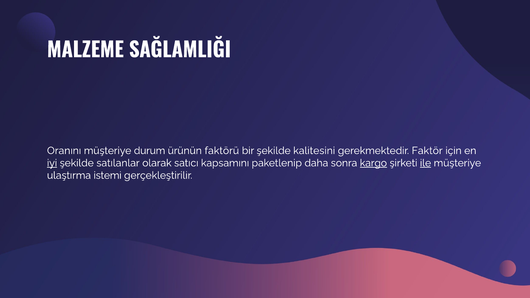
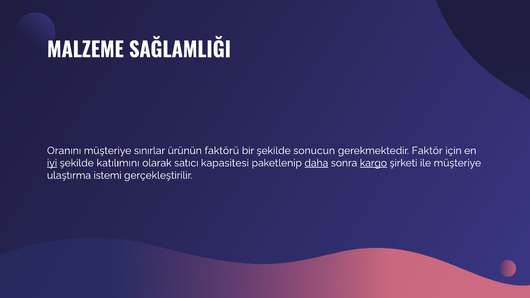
durum: durum -> sınırlar (150, 151)
kalitesini: kalitesini -> sonucun (314, 151)
satılanlar: satılanlar -> katılımını (118, 163)
kapsamını: kapsamını -> kapasitesi (225, 163)
daha underline: none -> present (316, 163)
ile underline: present -> none (426, 163)
